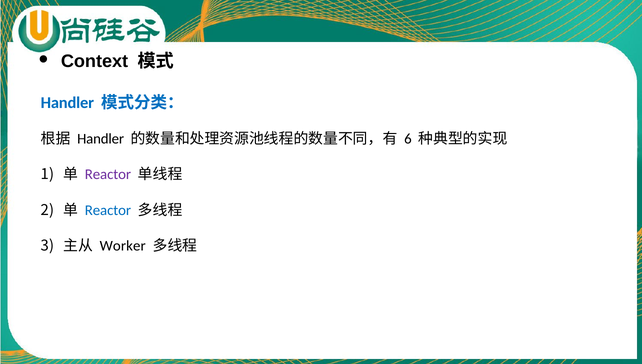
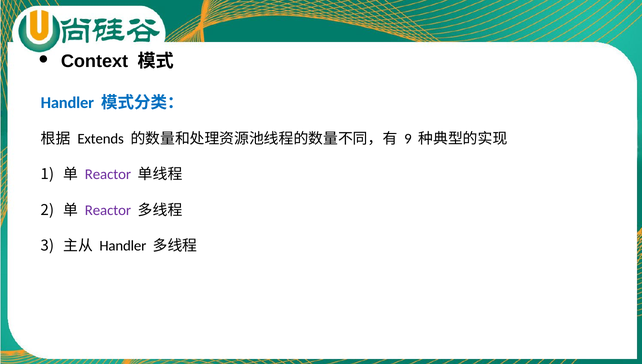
Handler: Handler -> Extends (101, 139)
6: 6 -> 9 (408, 139)
Reactor colour: blue -> purple (108, 210)
Worker: Worker -> Handler (123, 246)
